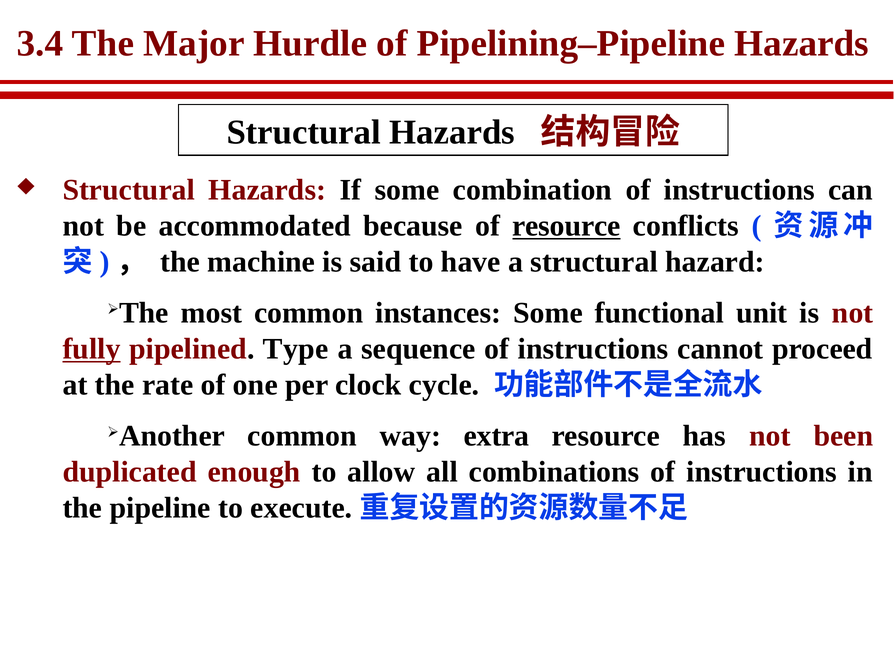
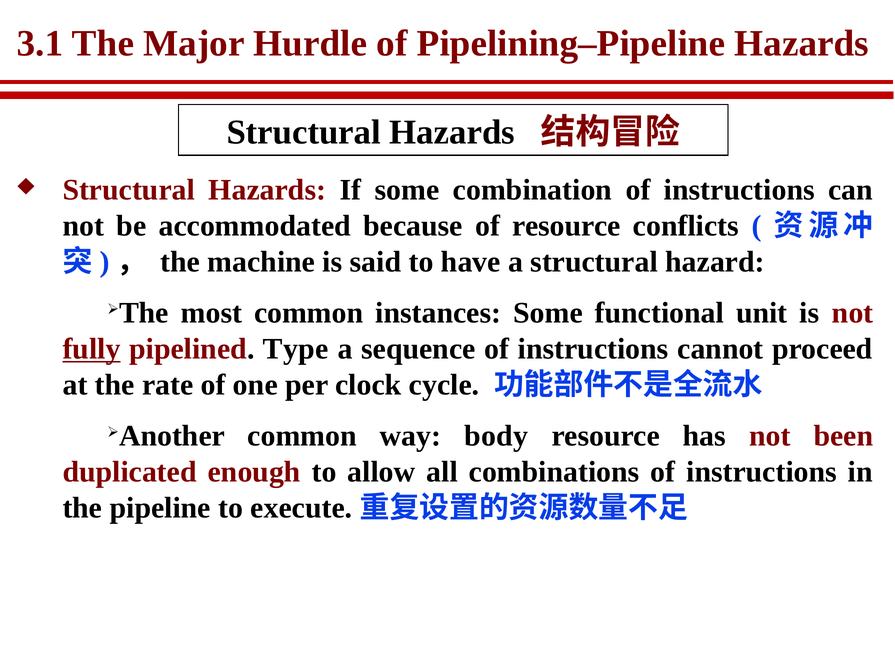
3.4: 3.4 -> 3.1 (40, 43)
resource underline: present -> none (566, 226)
extra: extra -> body (496, 436)
